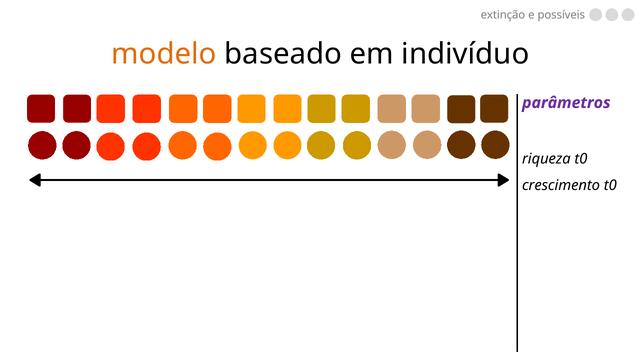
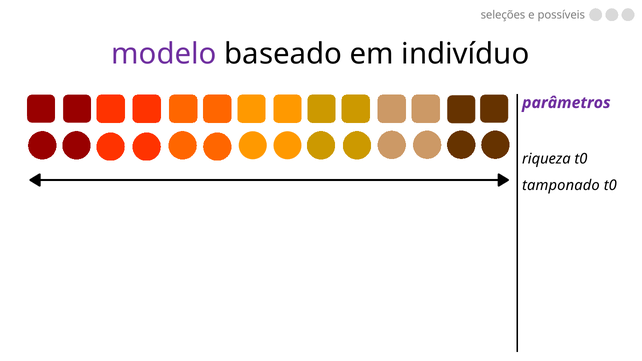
extinção: extinção -> seleções (503, 15)
modelo colour: orange -> purple (164, 54)
crescimento: crescimento -> tamponado (561, 185)
